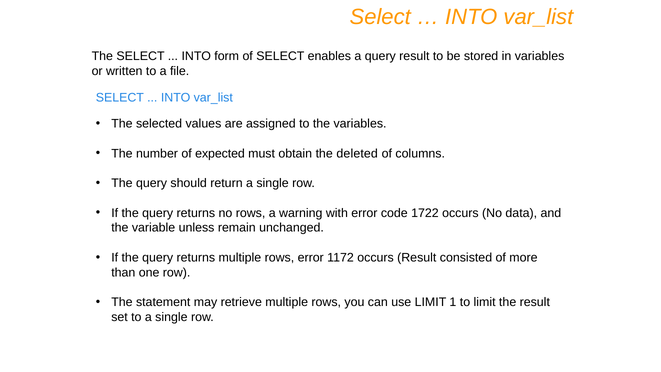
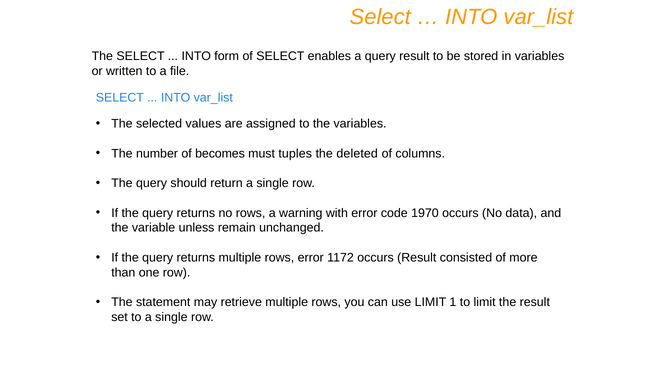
expected: expected -> becomes (220, 153)
obtain: obtain -> tuples (295, 153)
1722: 1722 -> 1970 (425, 213)
